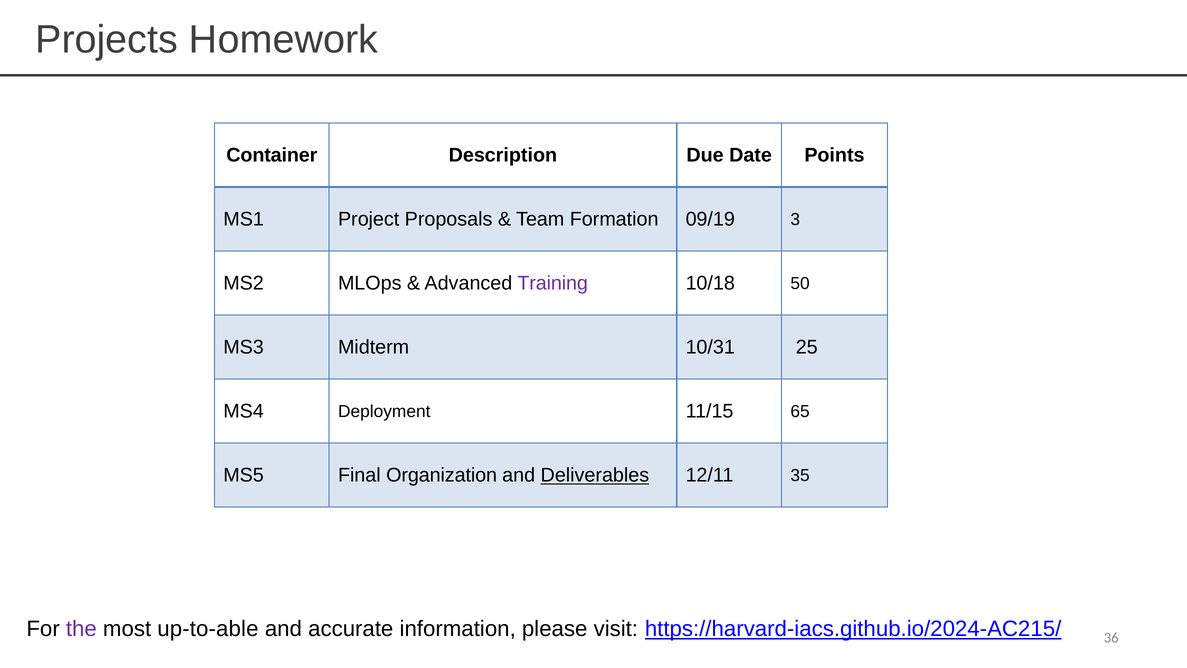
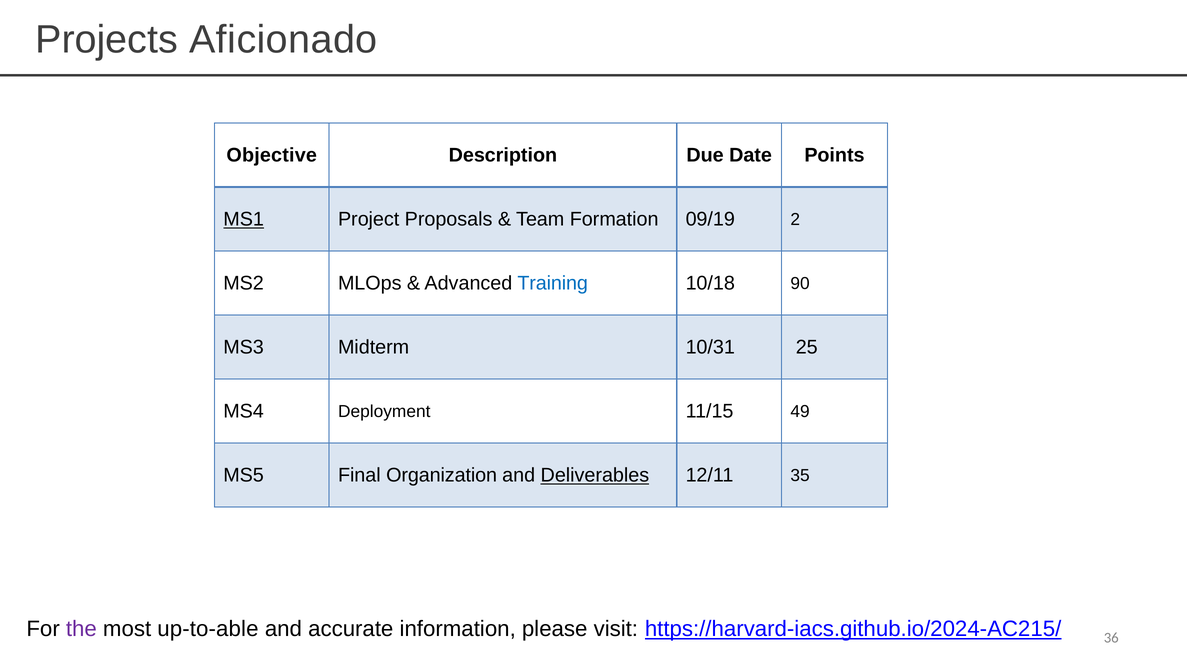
Homework: Homework -> Aficionado (283, 40)
Container: Container -> Objective (272, 155)
MS1 underline: none -> present (244, 219)
3: 3 -> 2 (795, 219)
Training colour: purple -> blue (553, 283)
50: 50 -> 90 (800, 283)
65: 65 -> 49 (800, 411)
